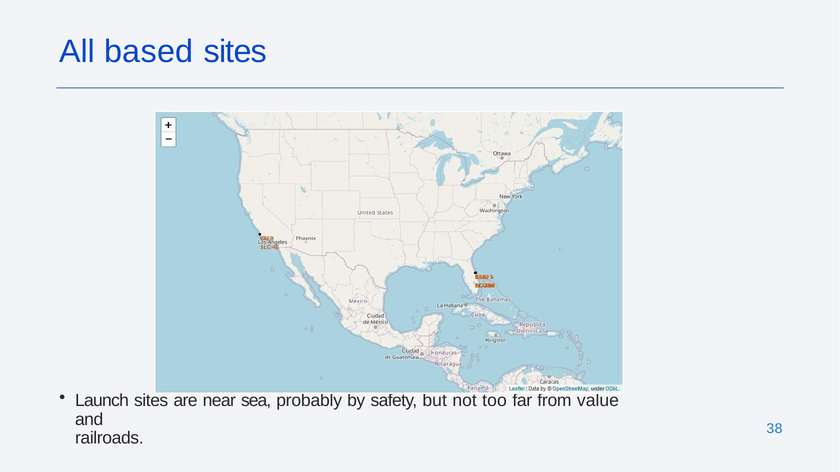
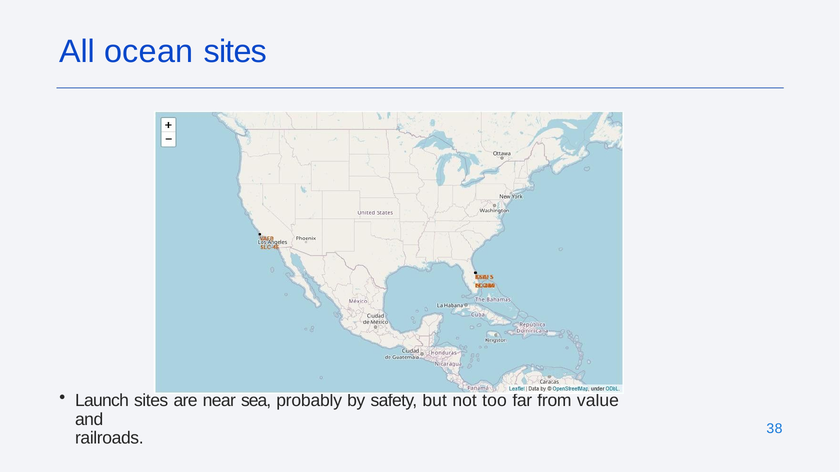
based: based -> ocean (149, 51)
